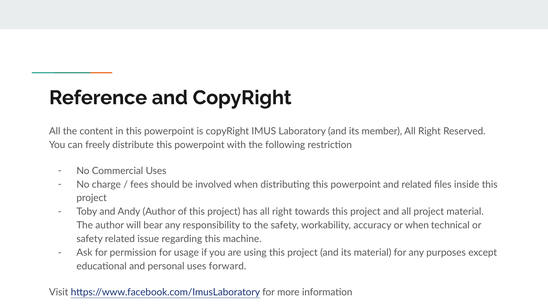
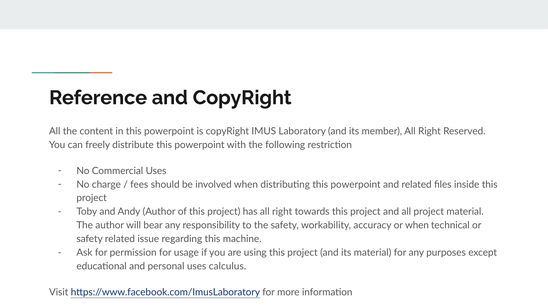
forward: forward -> calculus (228, 267)
